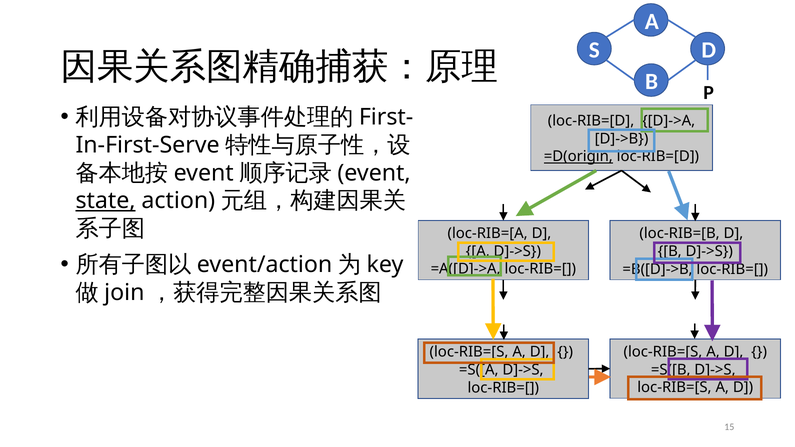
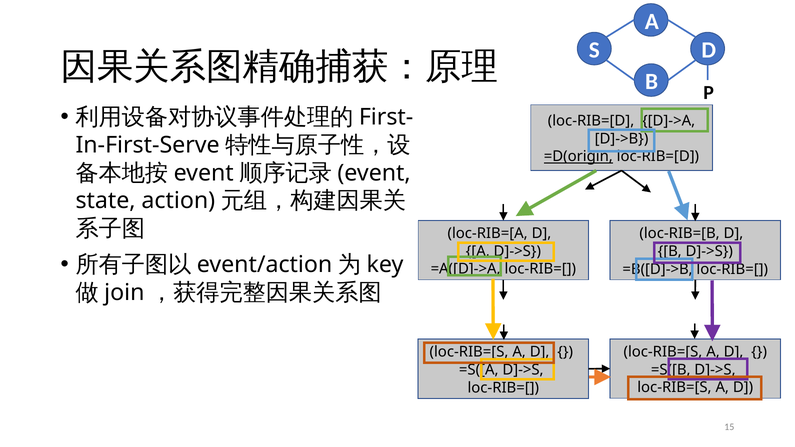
state underline: present -> none (106, 201)
